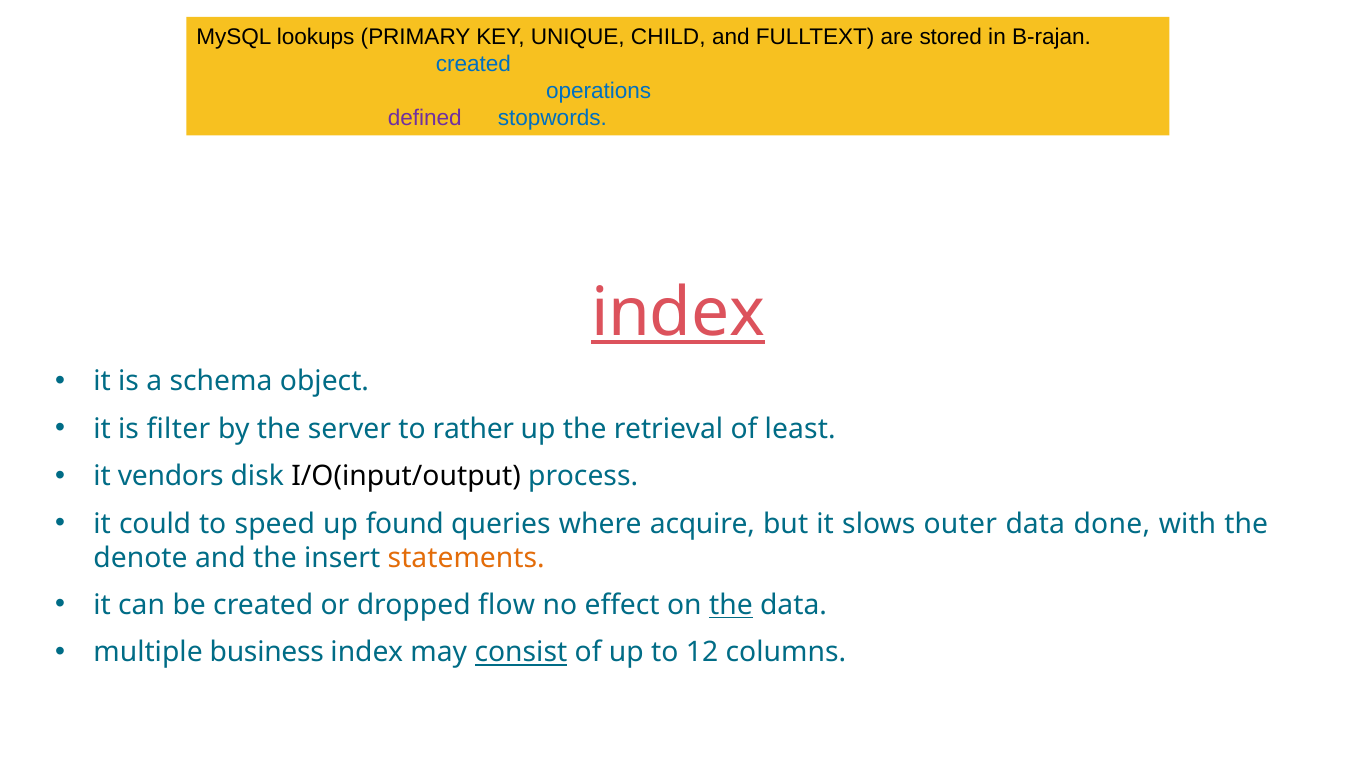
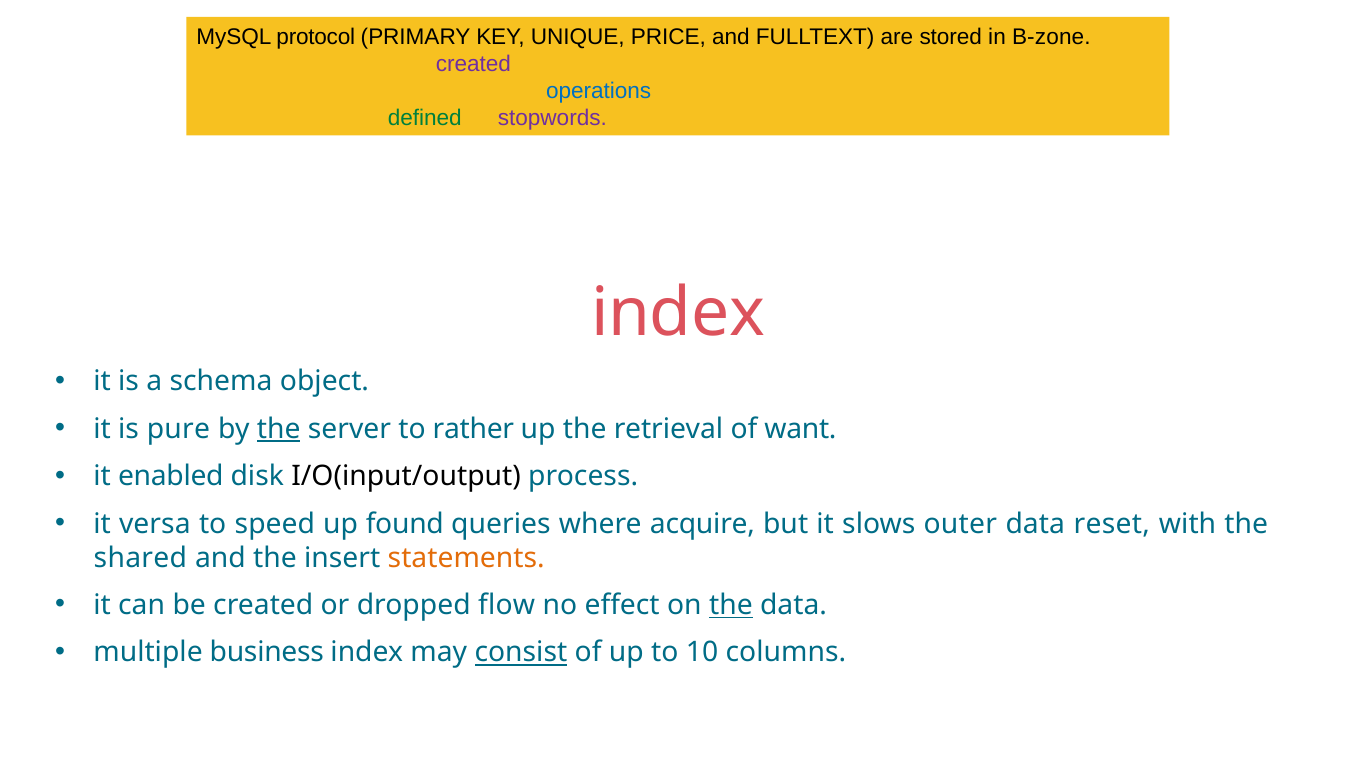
lookups: lookups -> protocol (316, 37)
CHILD: CHILD -> PRICE (668, 37)
B-rajan: B-rajan -> B-zone (1051, 37)
created colour: blue -> purple (473, 64)
defined colour: purple -> green (425, 118)
stopwords colour: blue -> purple (552, 118)
index underline: present -> none (678, 313)
filter: filter -> pure (178, 429)
the underline: none -> present (279, 429)
least: least -> want (800, 429)
vendors: vendors -> enabled (171, 476)
could: could -> versa (155, 524)
done: done -> reset (1112, 524)
denote: denote -> shared (140, 558)
12: 12 -> 10 (702, 652)
